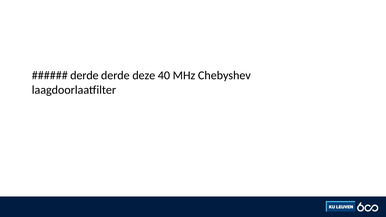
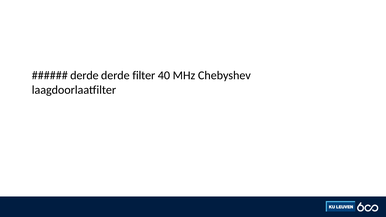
deze: deze -> filter (144, 75)
